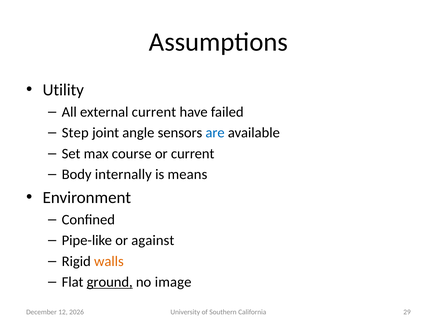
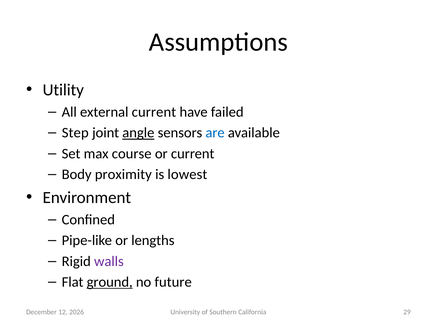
angle underline: none -> present (138, 133)
internally: internally -> proximity (123, 175)
means: means -> lowest (187, 175)
against: against -> lengths (153, 241)
walls colour: orange -> purple (109, 262)
image: image -> future (173, 283)
